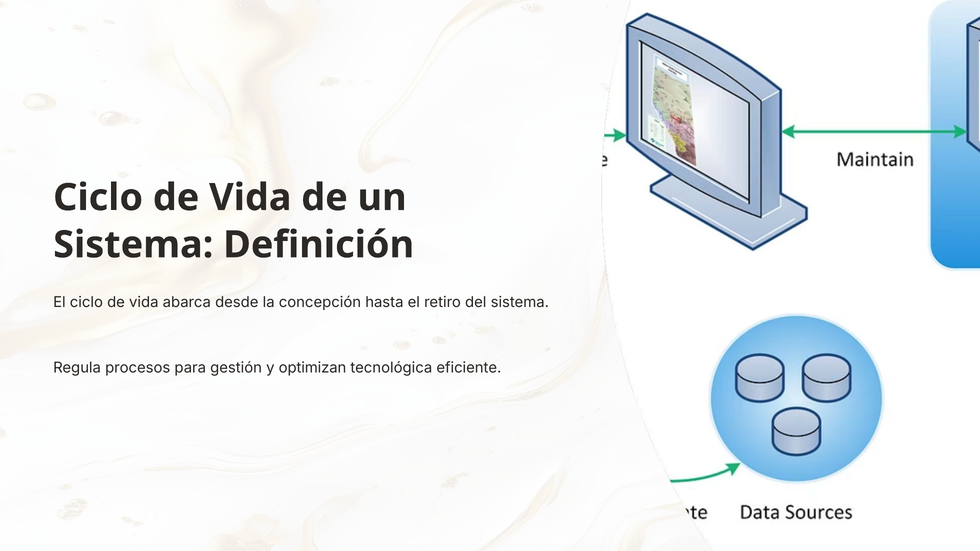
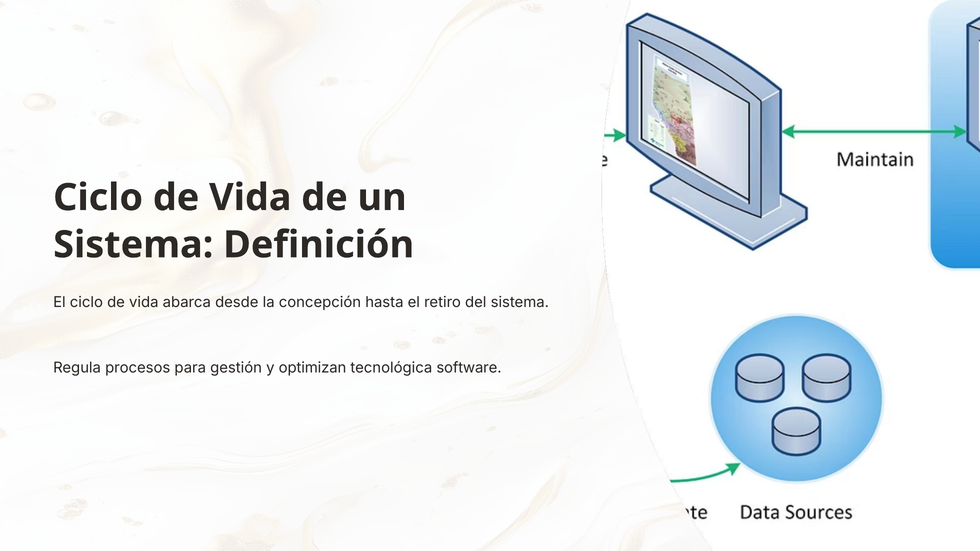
eficiente: eficiente -> software (469, 368)
